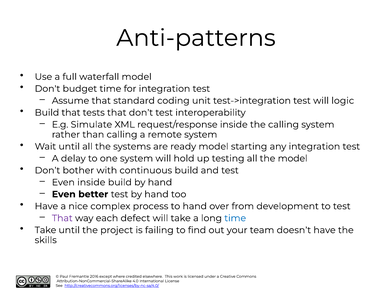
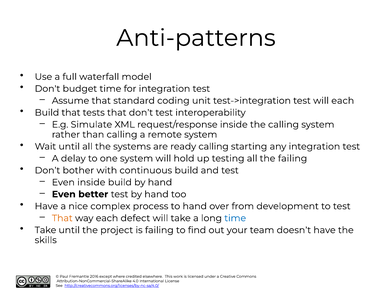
will logic: logic -> each (343, 101)
ready model: model -> calling (214, 146)
the model: model -> failing (293, 158)
That colour: purple -> orange (62, 218)
